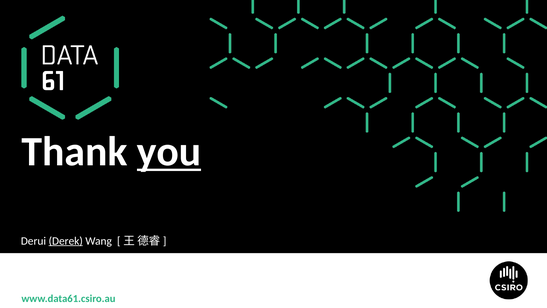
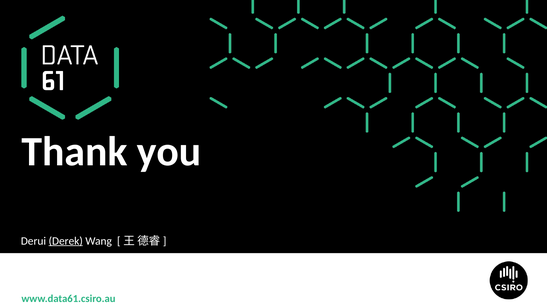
you underline: present -> none (169, 152)
